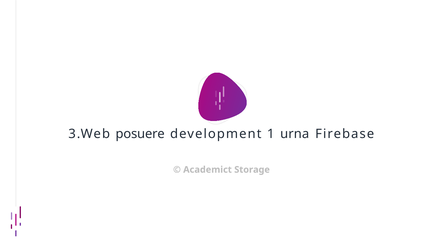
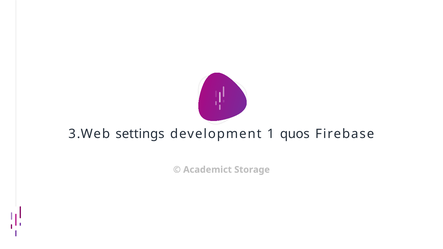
posuere: posuere -> settings (140, 134)
urna: urna -> quos (295, 134)
